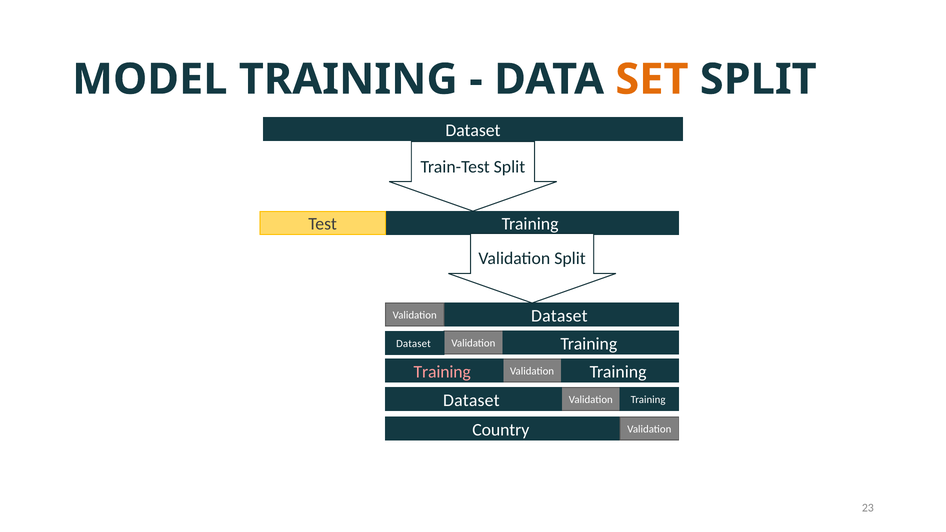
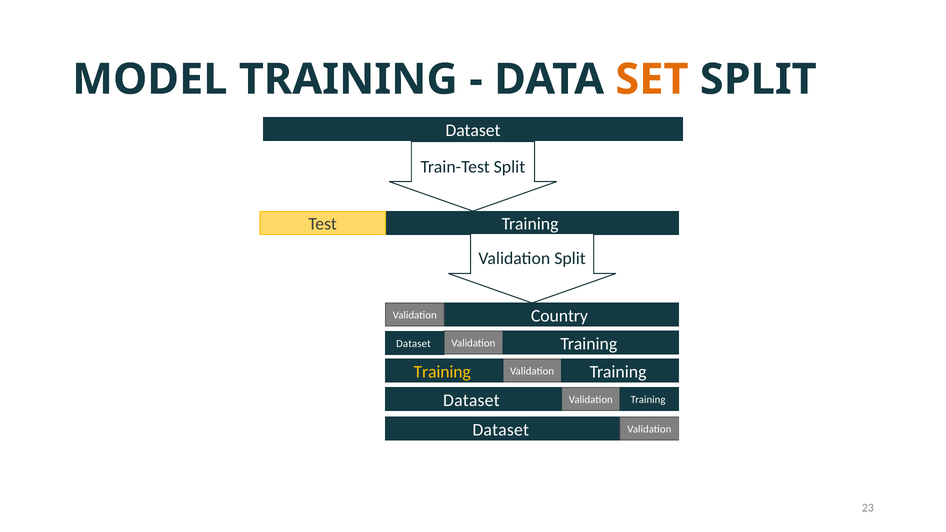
Dataset: Dataset -> Country (559, 316)
Training colour: pink -> yellow (442, 372)
Country: Country -> Dataset (501, 430)
